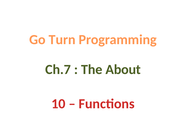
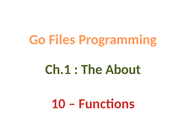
Turn: Turn -> Files (62, 40)
Ch.7: Ch.7 -> Ch.1 (58, 70)
